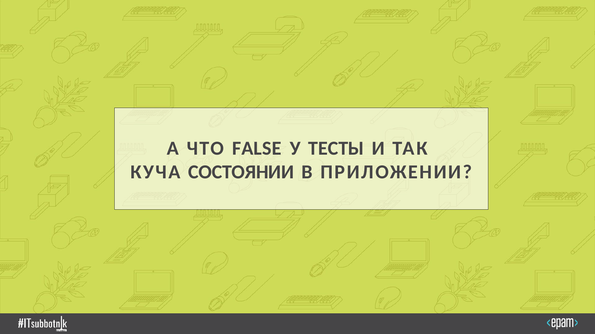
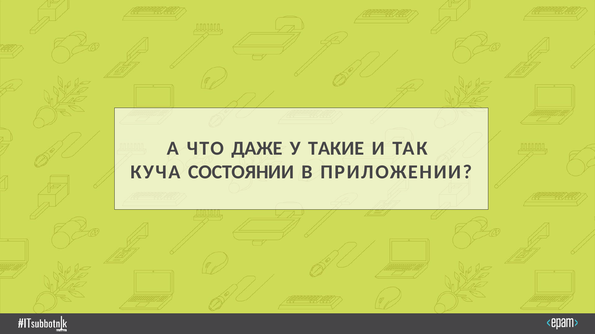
FALSE: FALSE -> ДАЖЕ (257, 148)
ТЕСТЫ: ТЕСТЫ -> ТАКИЕ (336, 148)
